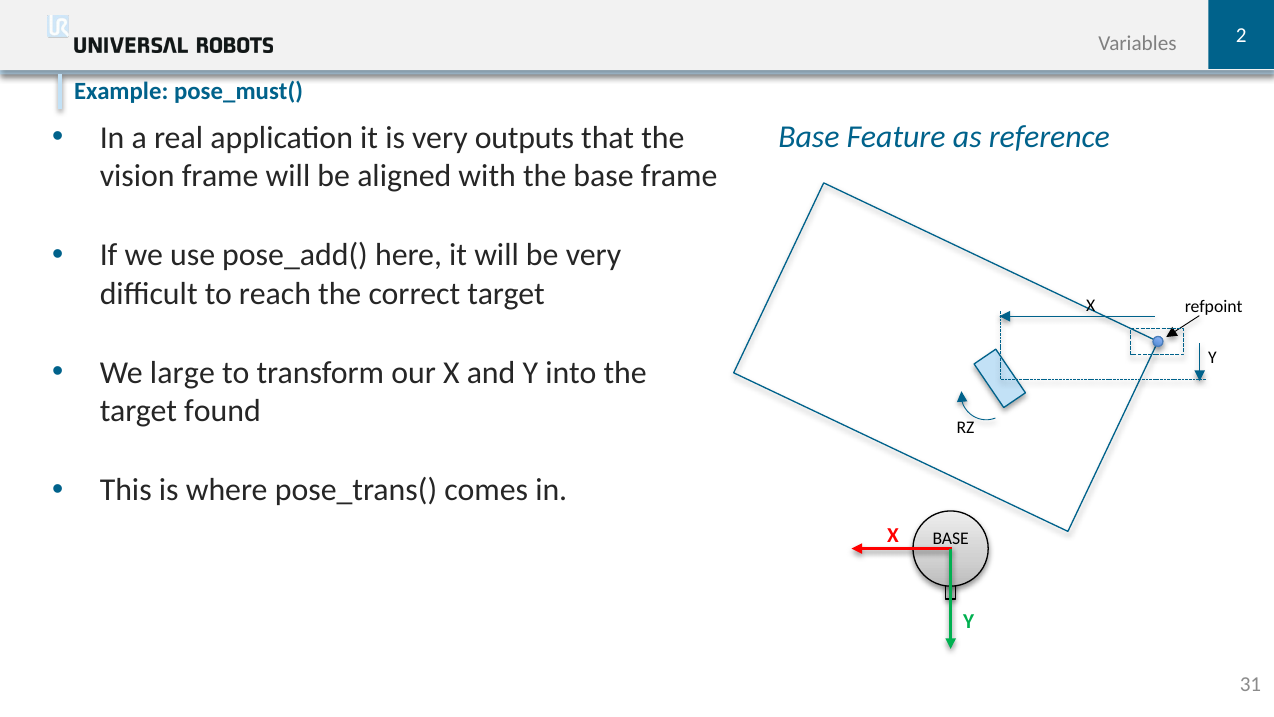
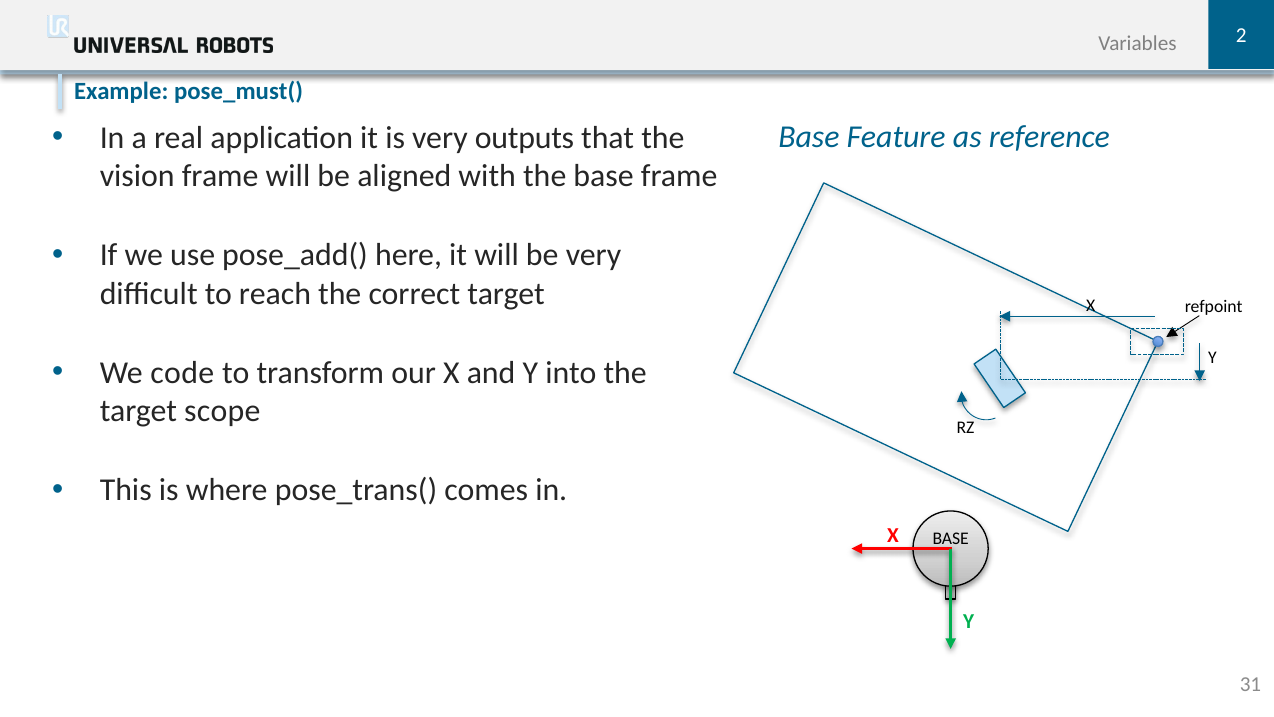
large: large -> code (182, 373)
found: found -> scope (222, 411)
